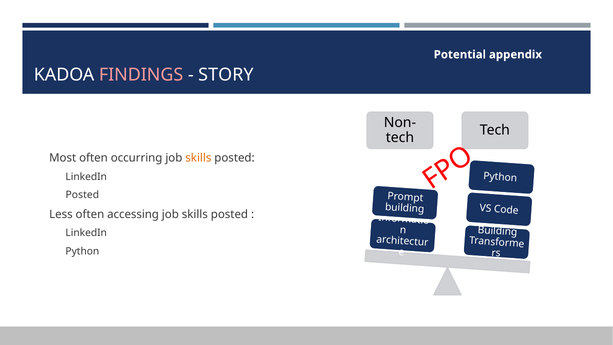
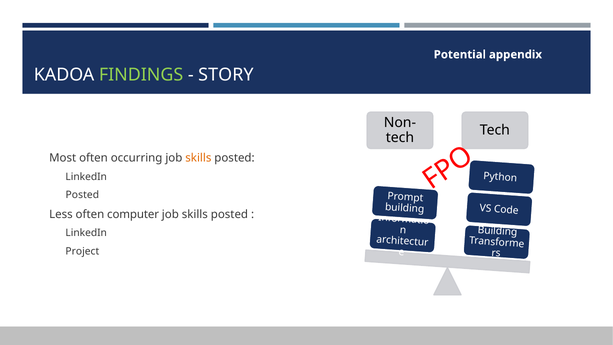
FINDINGS colour: pink -> light green (141, 75)
accessing: accessing -> computer (133, 214)
Python: Python -> Project (82, 251)
